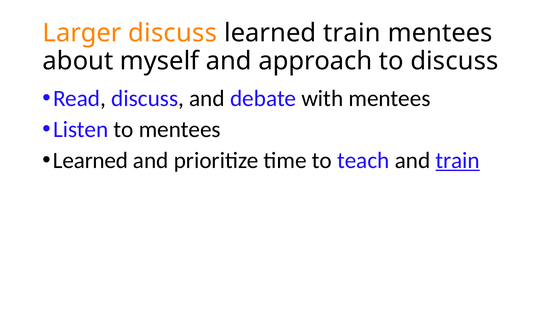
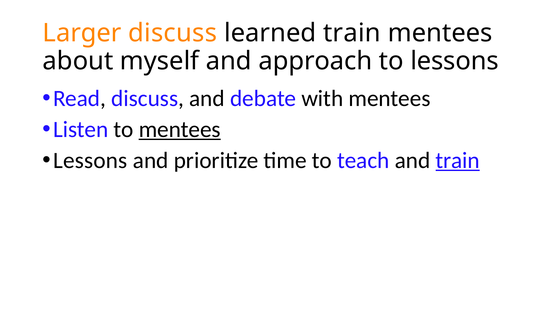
to discuss: discuss -> lessons (455, 61)
mentees underline: none -> present (180, 129)
Learned: Learned -> Lessons (90, 160)
